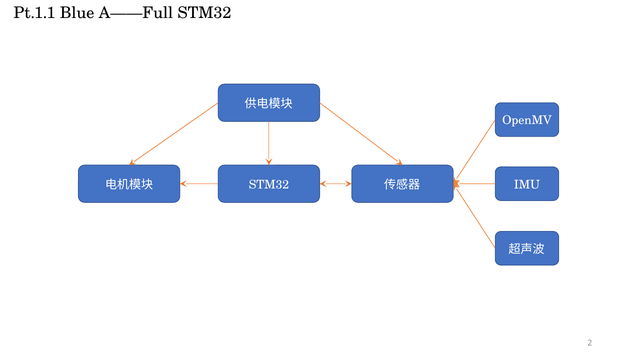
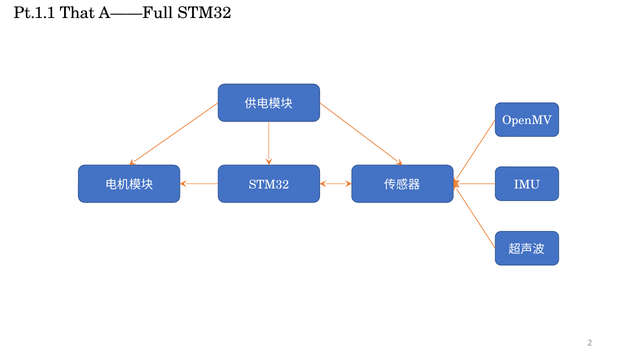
Blue: Blue -> That (77, 13)
